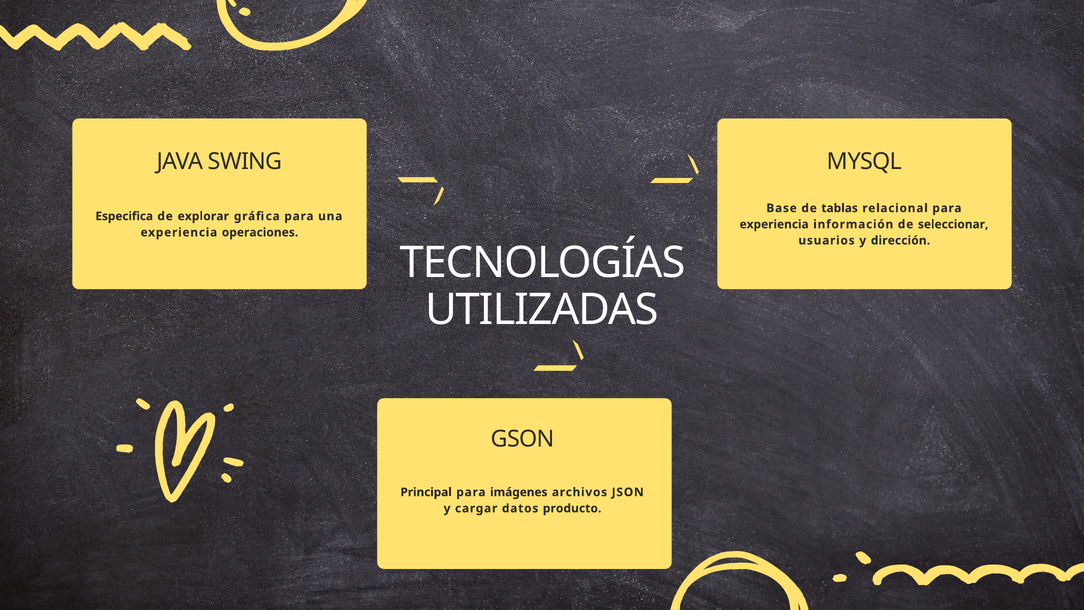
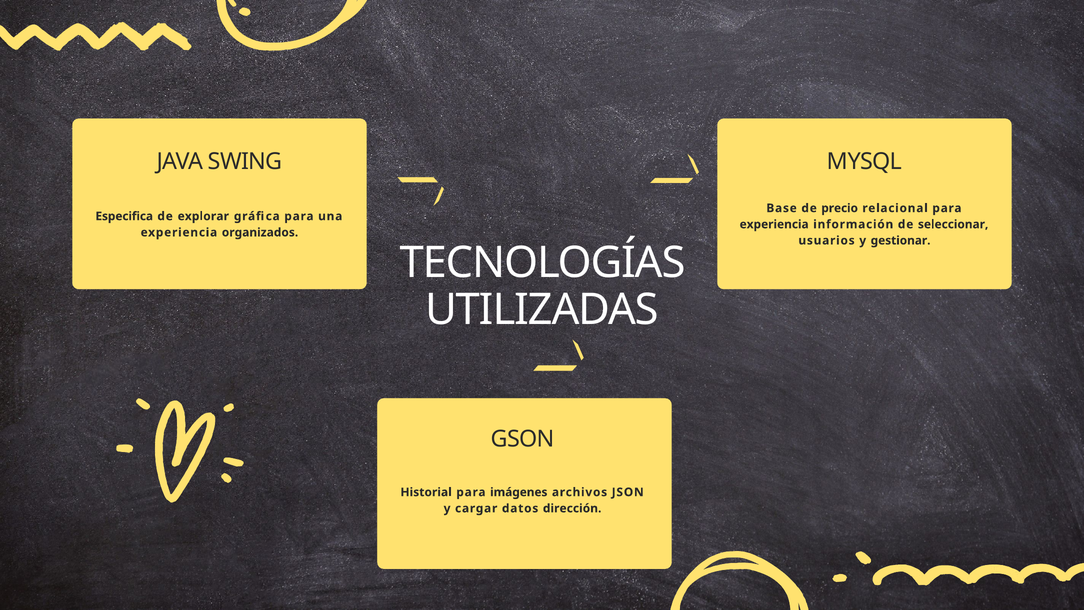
tablas: tablas -> precio (840, 208)
operaciones: operaciones -> organizados (260, 232)
dirección: dirección -> gestionar (901, 240)
Principal: Principal -> Historial (426, 492)
producto: producto -> dirección (572, 508)
